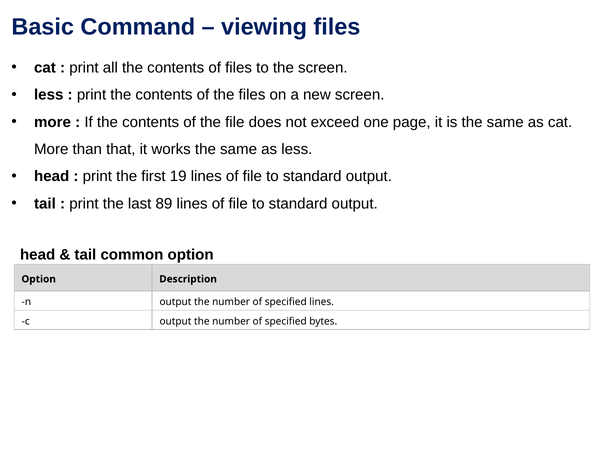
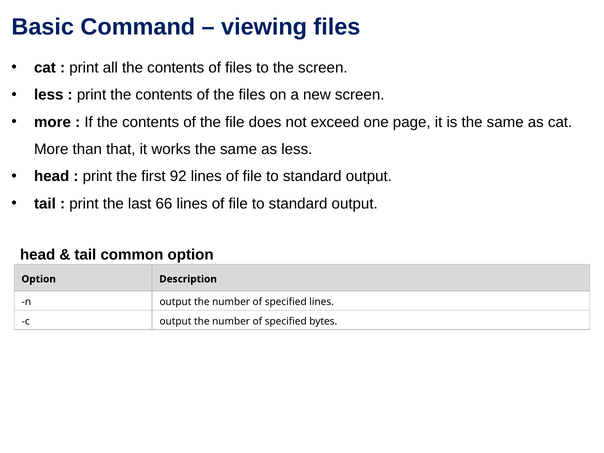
19: 19 -> 92 (178, 176)
89: 89 -> 66 (164, 204)
